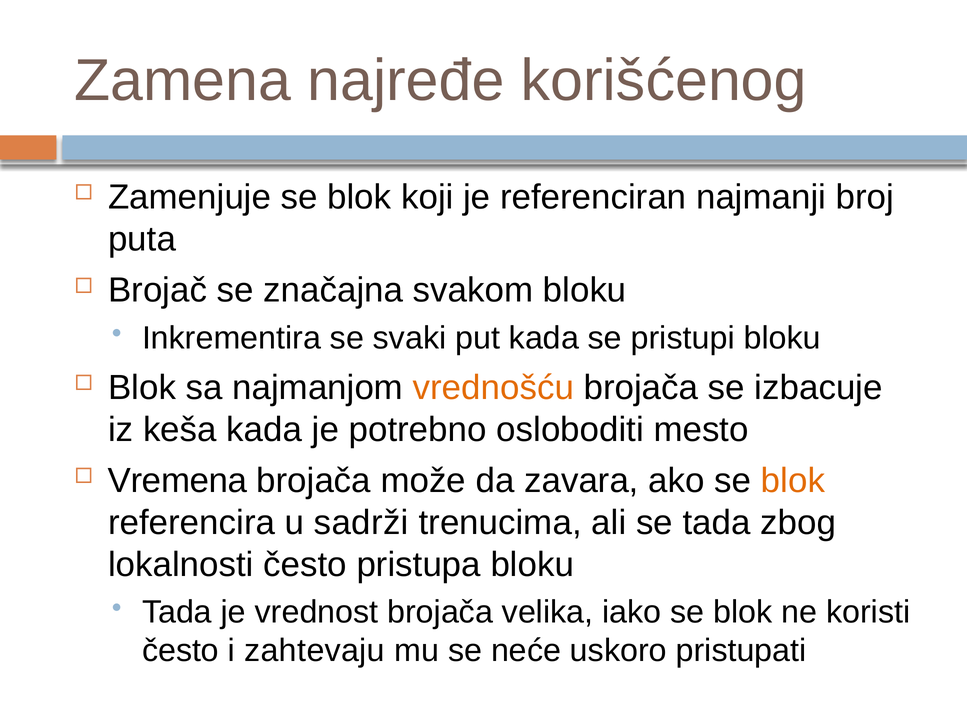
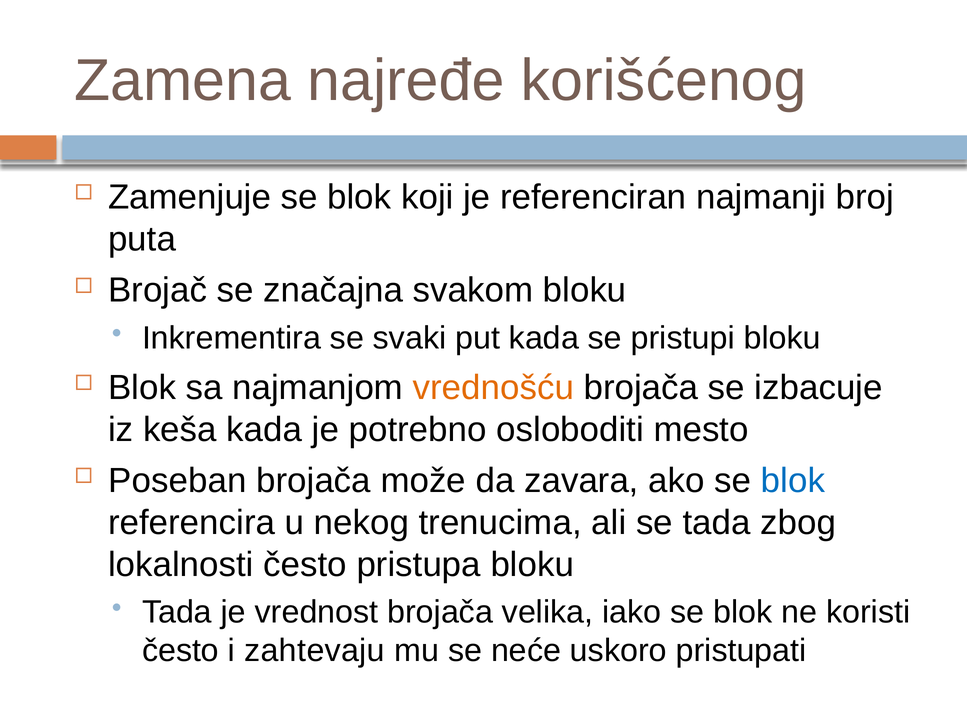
Vremena: Vremena -> Poseban (177, 481)
blok colour: orange -> blue (793, 481)
sadrži: sadrži -> nekog (361, 523)
